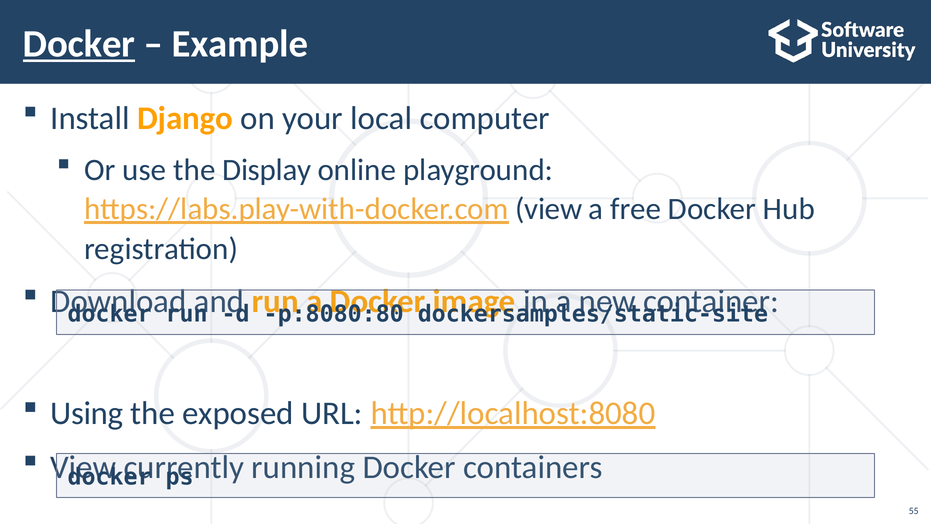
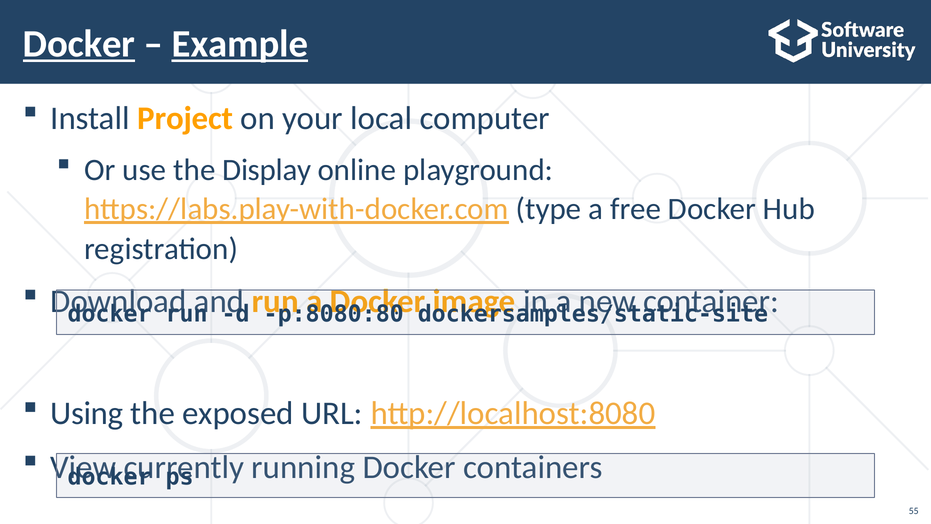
Example underline: none -> present (240, 44)
Django: Django -> Project (185, 118)
view: view -> type (549, 209)
